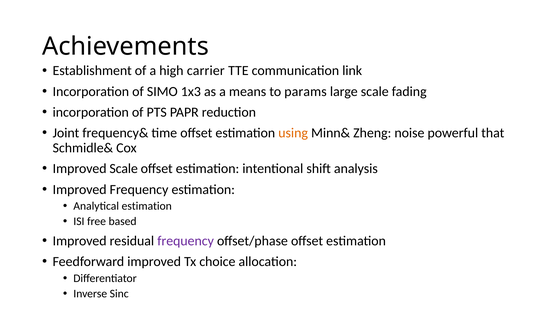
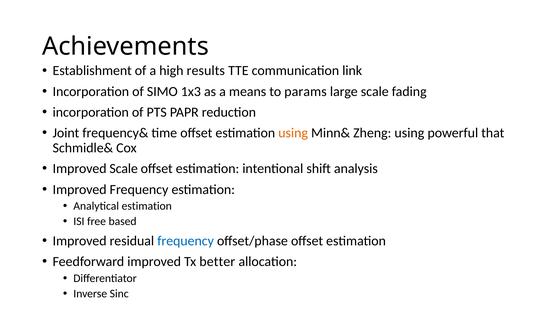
carrier: carrier -> results (206, 71)
Zheng noise: noise -> using (409, 133)
frequency colour: purple -> blue (186, 241)
choice: choice -> better (217, 261)
